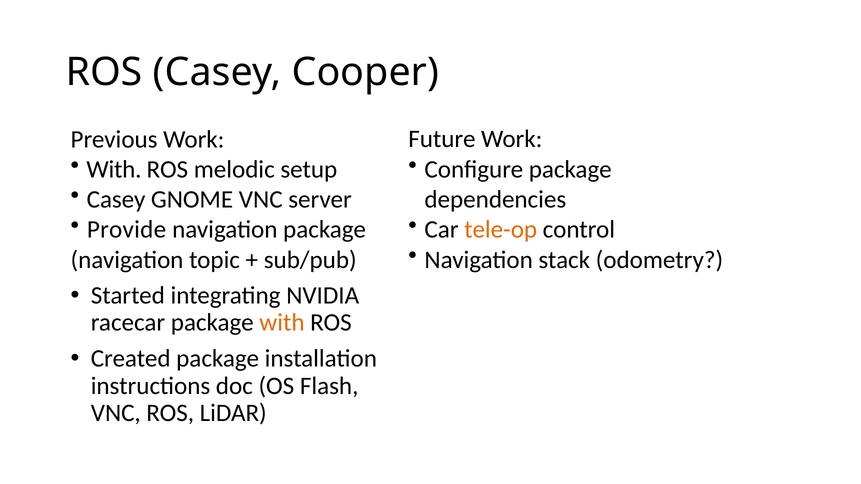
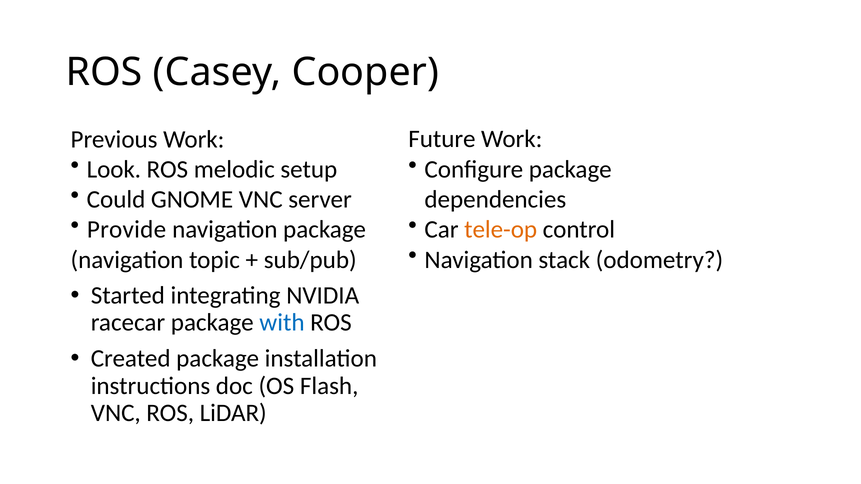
With: With -> Look (114, 169)
Casey: Casey -> Could (116, 200)
with colour: orange -> blue (282, 323)
